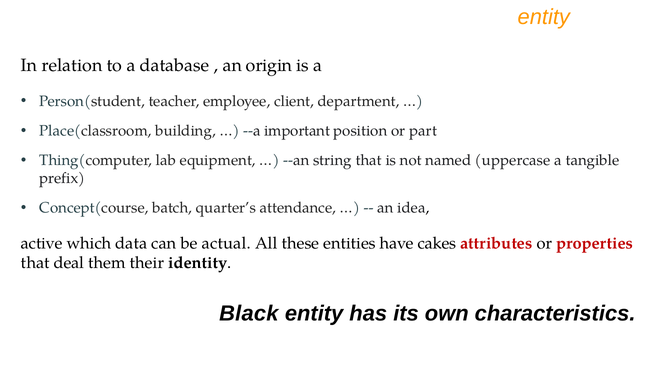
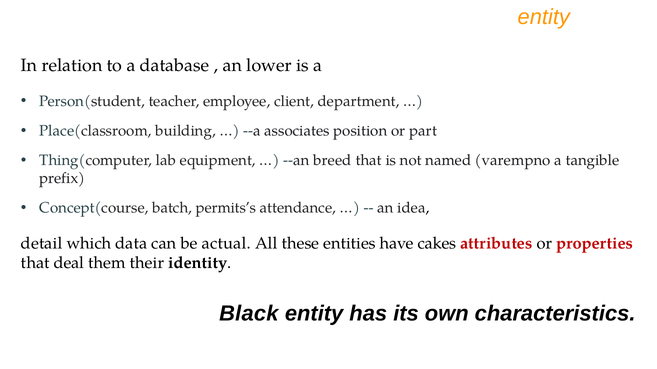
origin: origin -> lower (269, 66)
important: important -> associates (297, 131)
string: string -> breed (332, 161)
uppercase: uppercase -> varempno (513, 161)
quarter’s: quarter’s -> permits’s (226, 208)
active: active -> detail (42, 244)
